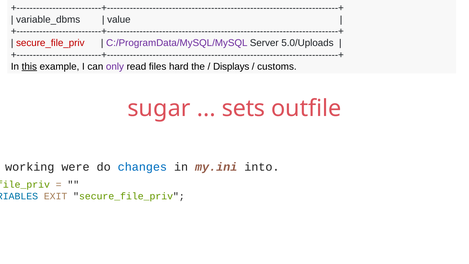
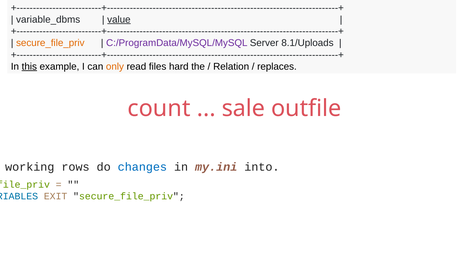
value underline: none -> present (119, 20)
secure_file_priv colour: red -> orange (50, 43)
5.0/Uploads: 5.0/Uploads -> 8.1/Uploads (307, 43)
only colour: purple -> orange (115, 66)
Displays: Displays -> Relation (231, 66)
customs: customs -> replaces (277, 66)
sugar: sugar -> count (159, 108)
sets: sets -> sale (243, 108)
were: were -> rows (76, 167)
